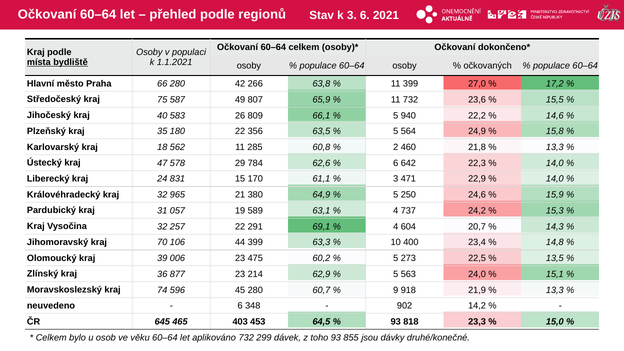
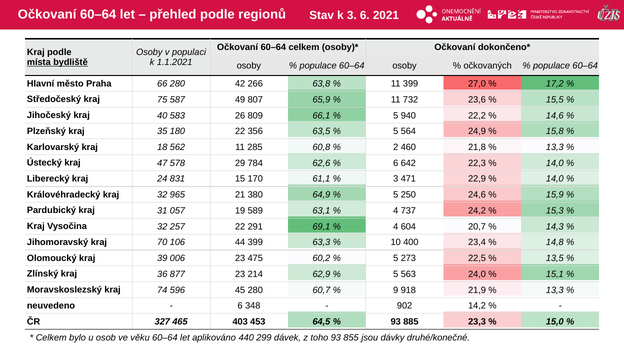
645: 645 -> 327 (162, 322)
818: 818 -> 885 (411, 322)
aplikováno 732: 732 -> 440 (246, 338)
